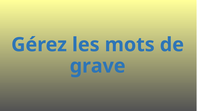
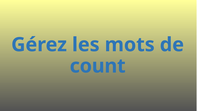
grave: grave -> count (98, 66)
